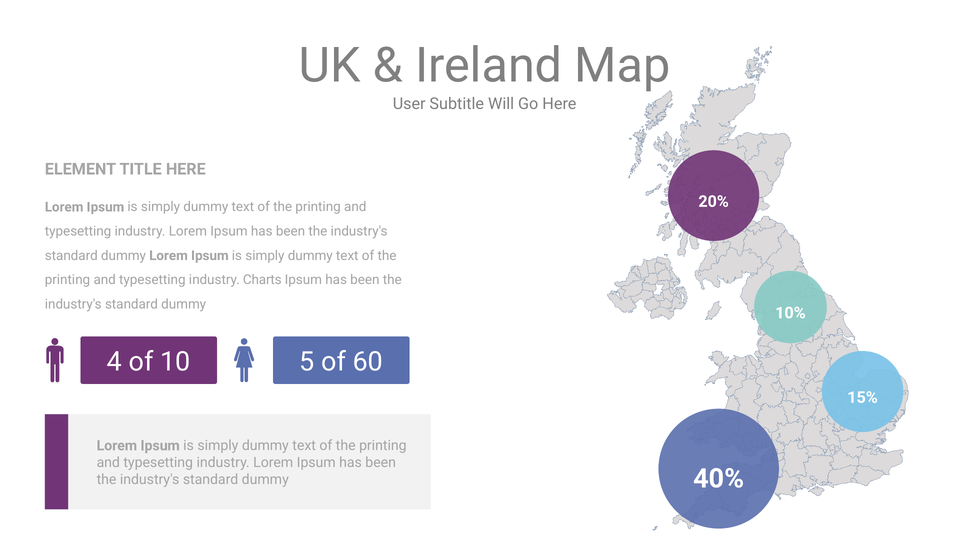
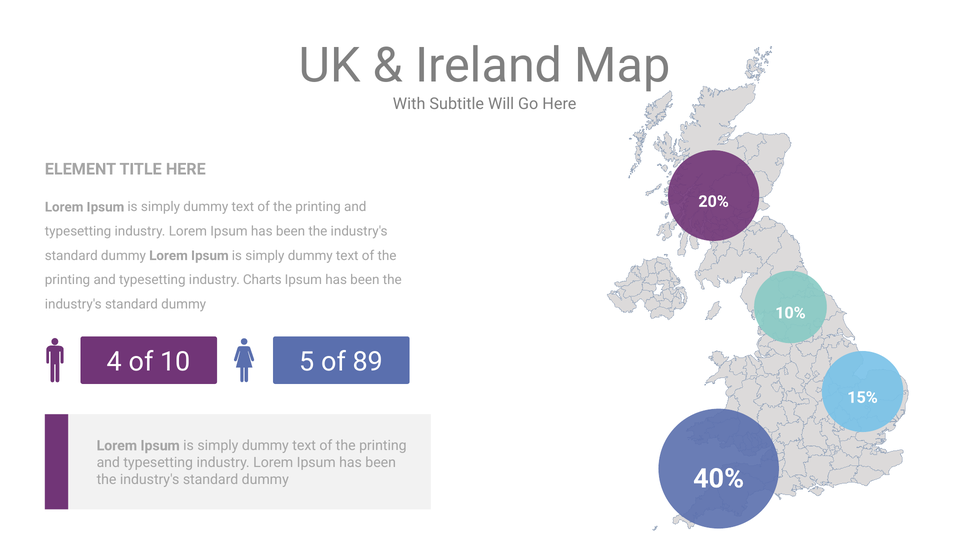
User: User -> With (409, 104)
60: 60 -> 89 (368, 362)
